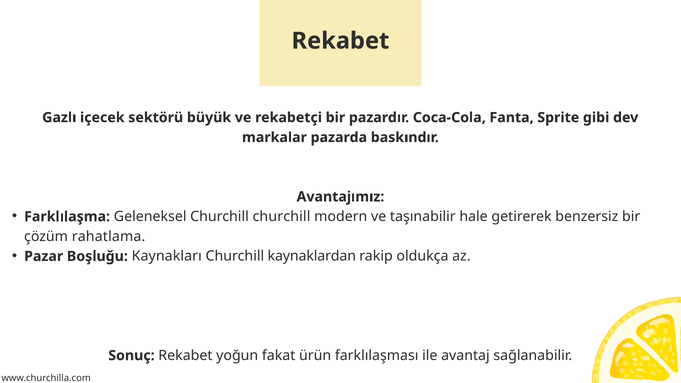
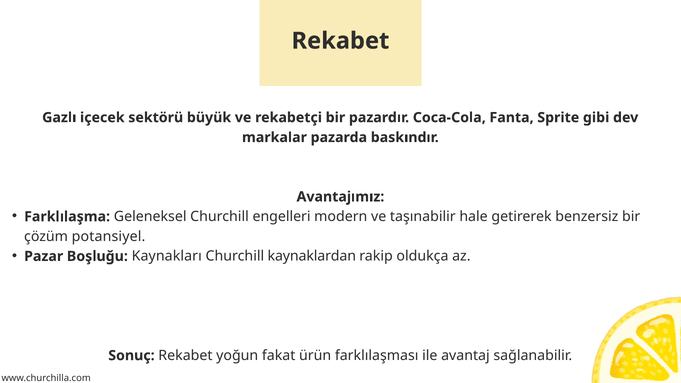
Churchill churchill: churchill -> engelleri (282, 217)
rahatlama: rahatlama -> potansiyel (109, 236)
